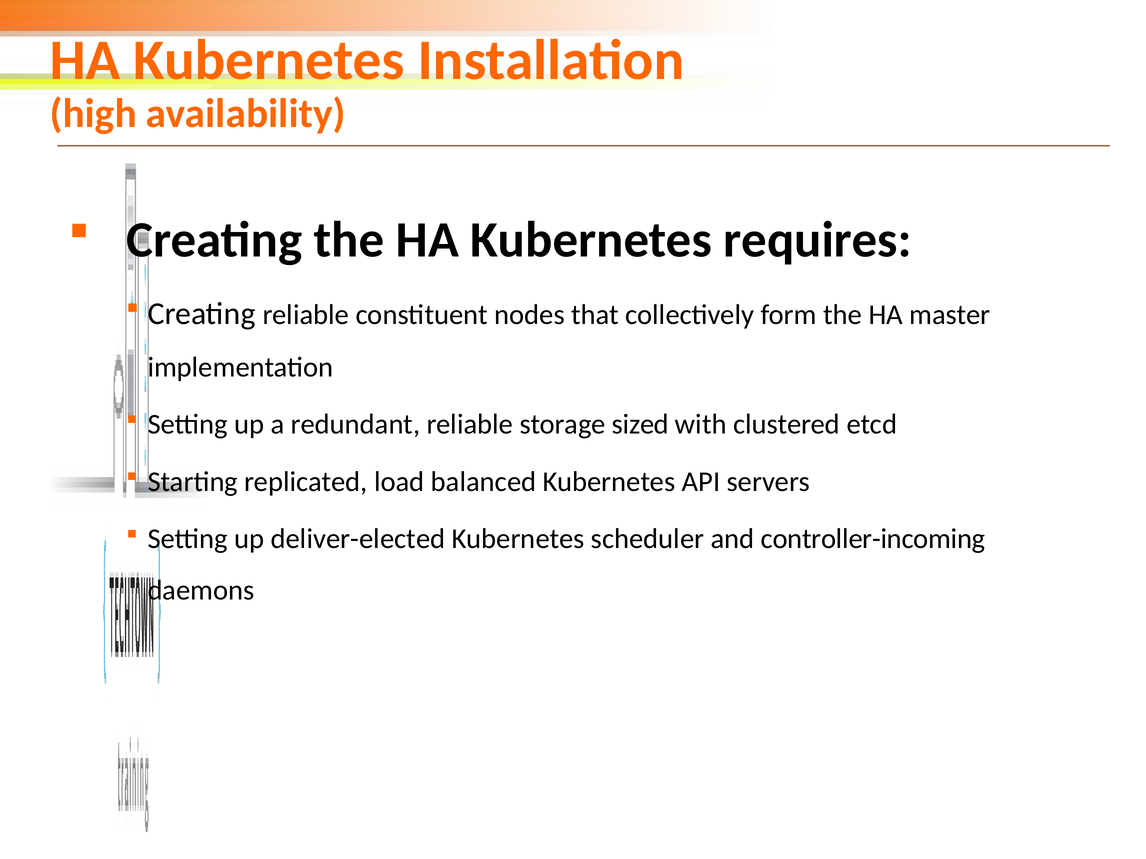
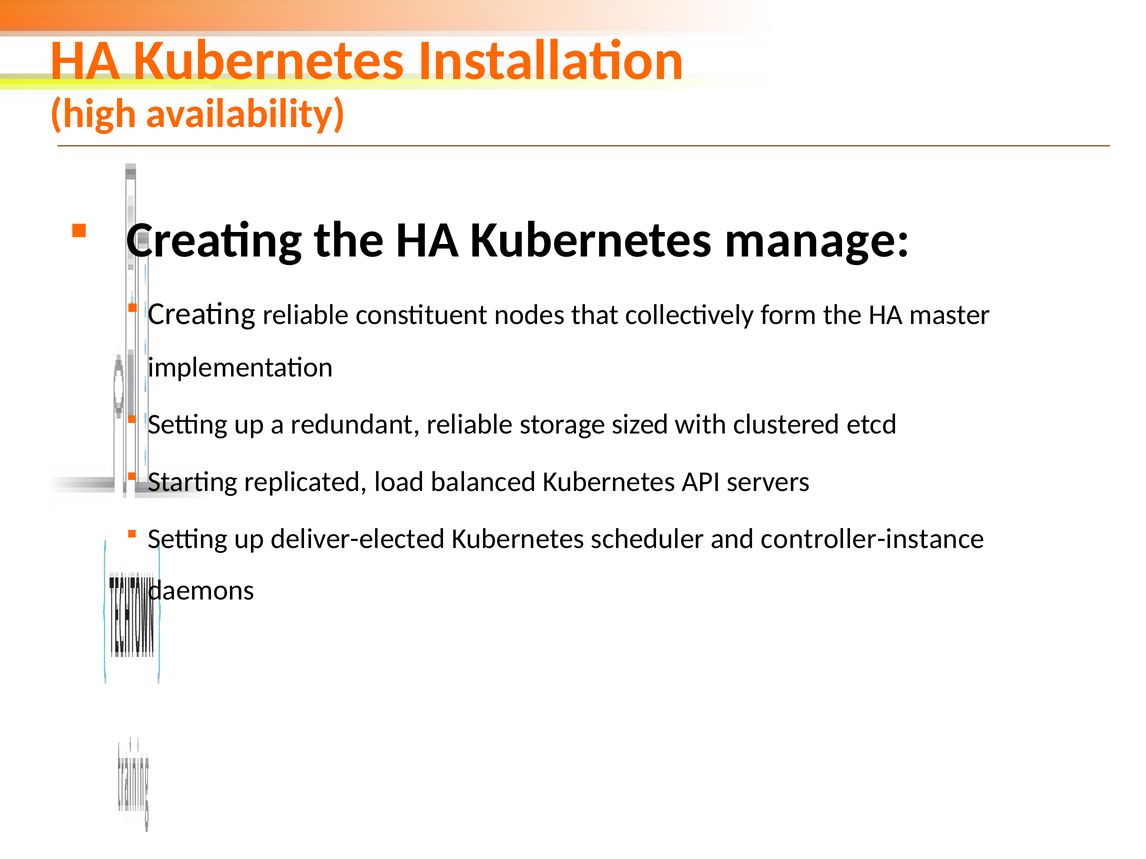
requires: requires -> manage (817, 240)
controller-incoming: controller-incoming -> controller-instance (873, 539)
